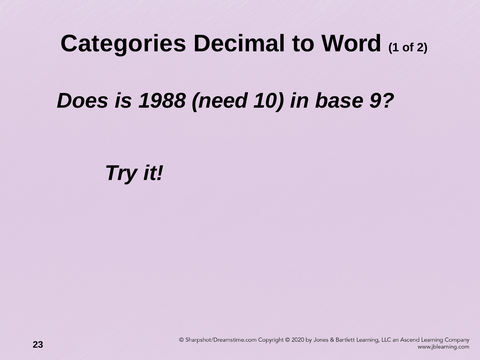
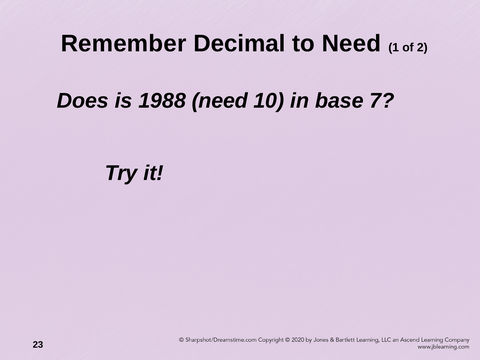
Categories: Categories -> Remember (124, 44)
to Word: Word -> Need (351, 44)
9: 9 -> 7 (382, 101)
